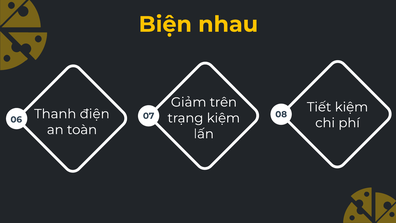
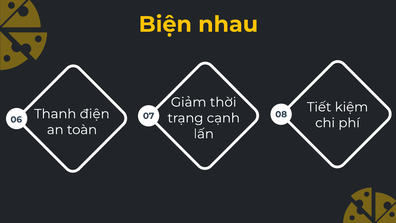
trên: trên -> thời (223, 102)
trạng kiệm: kiệm -> cạnh (223, 118)
